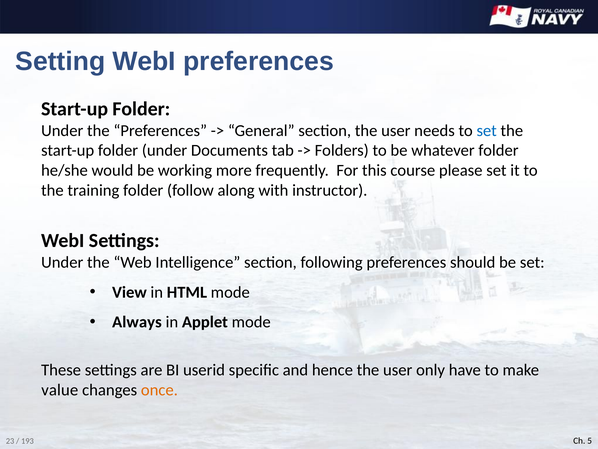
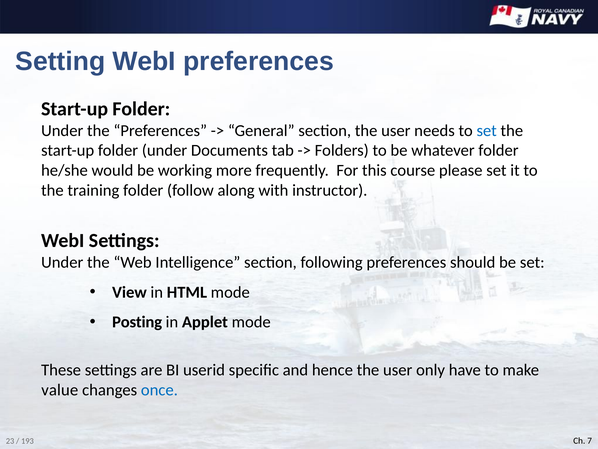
Always: Always -> Posting (137, 322)
once colour: orange -> blue (159, 390)
5: 5 -> 7 (590, 440)
